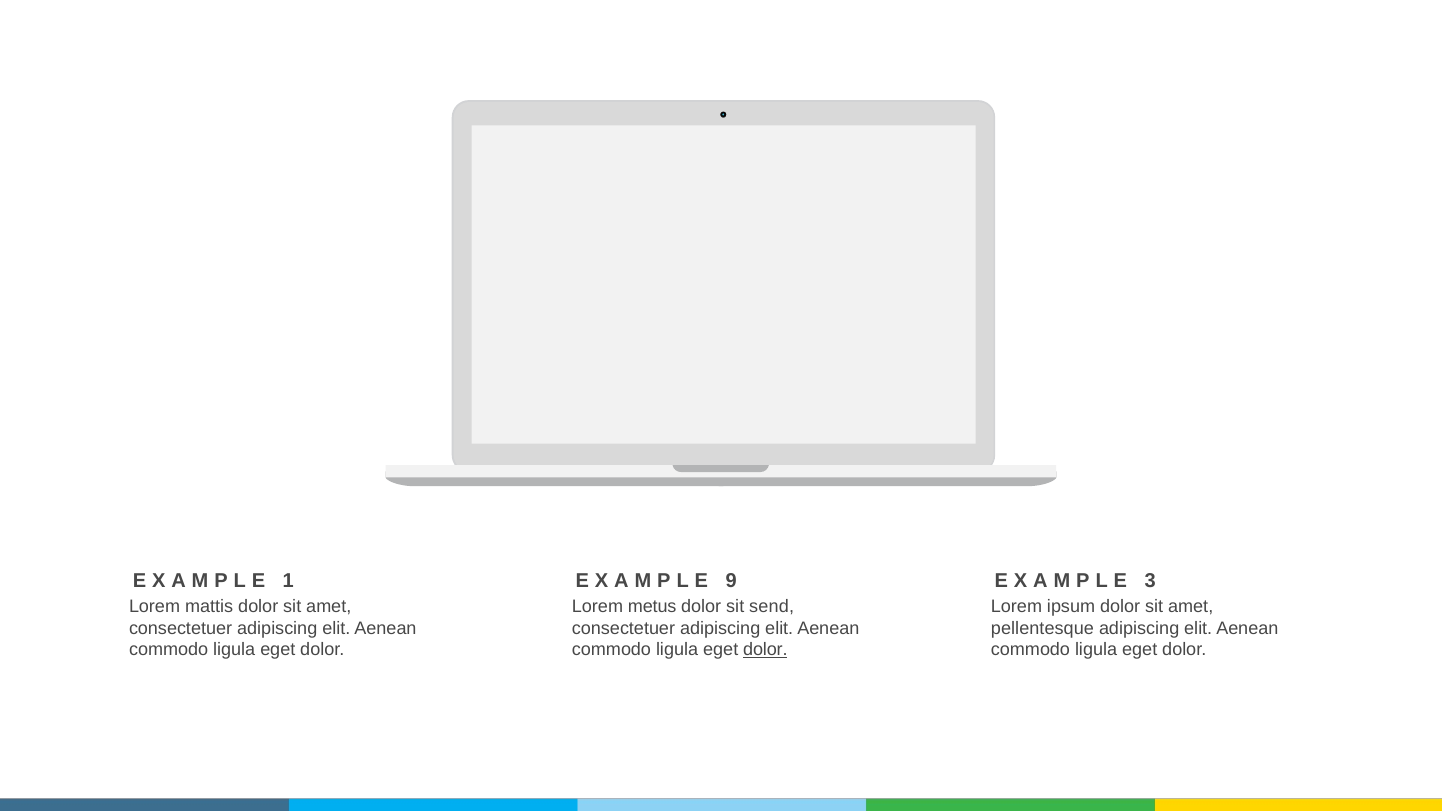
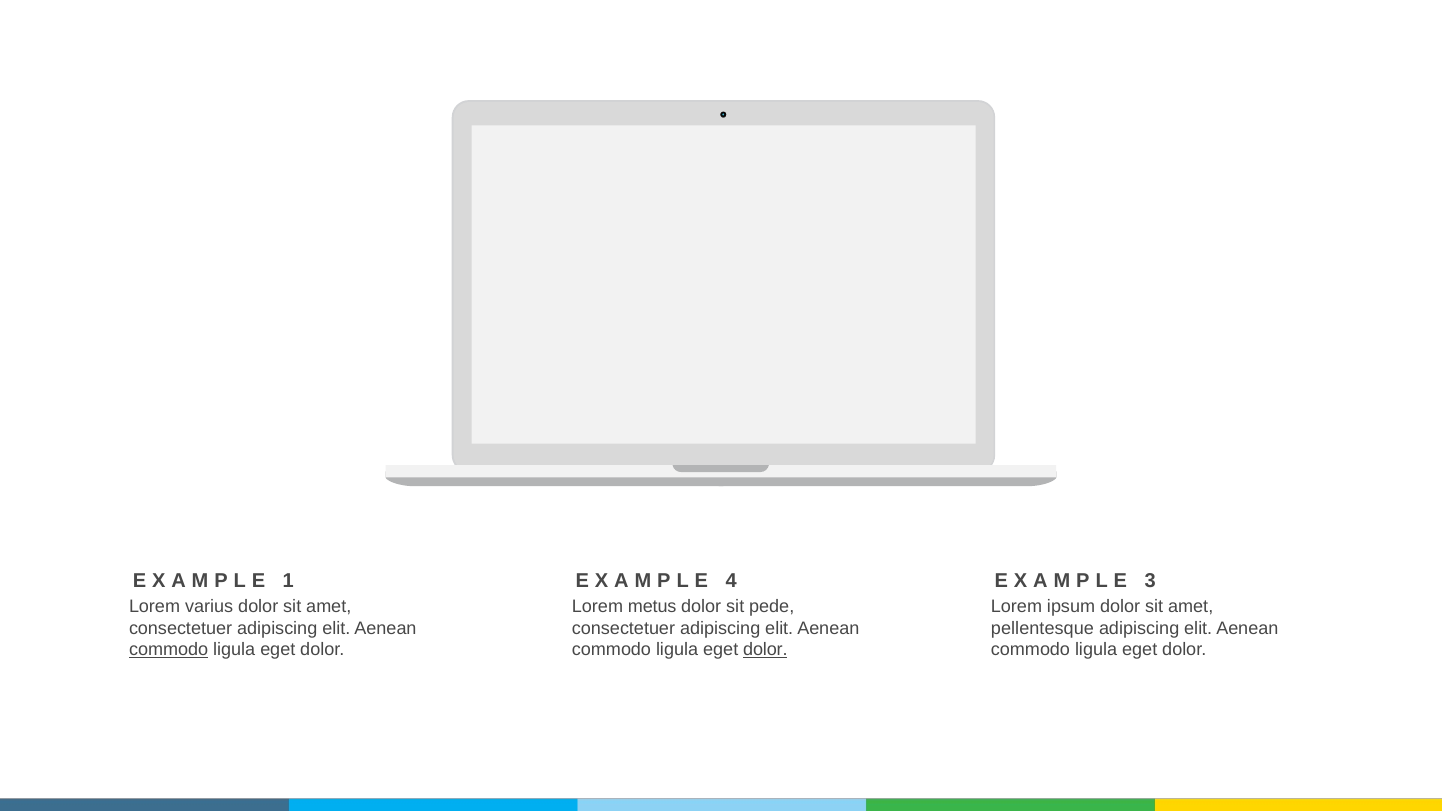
9: 9 -> 4 (731, 581)
mattis: mattis -> varius (209, 607)
send: send -> pede (772, 607)
commodo underline: none -> present (169, 650)
